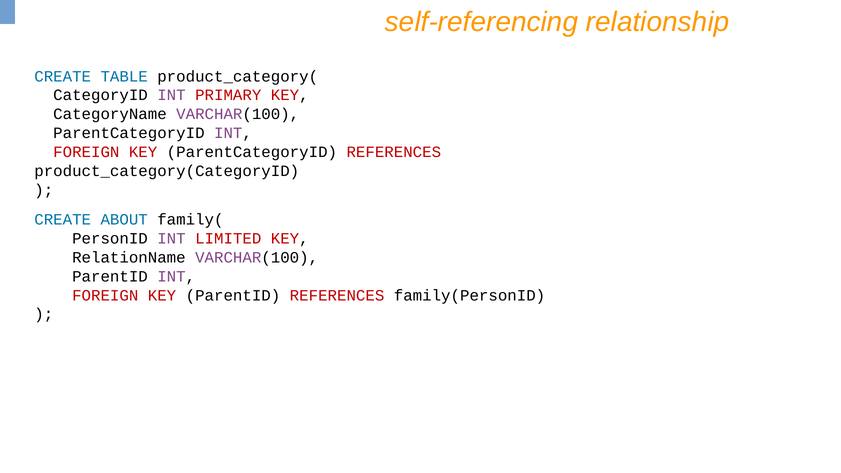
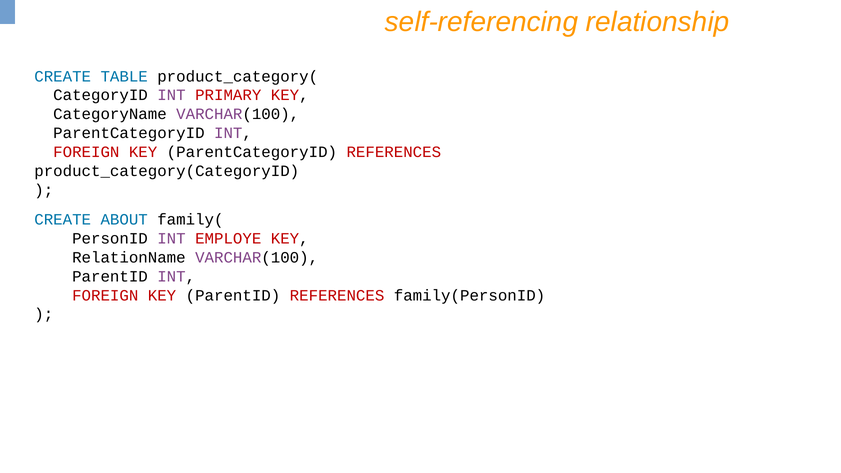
LIMITED: LIMITED -> EMPLOYE (228, 239)
